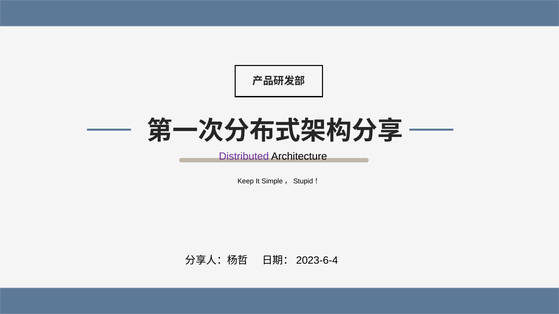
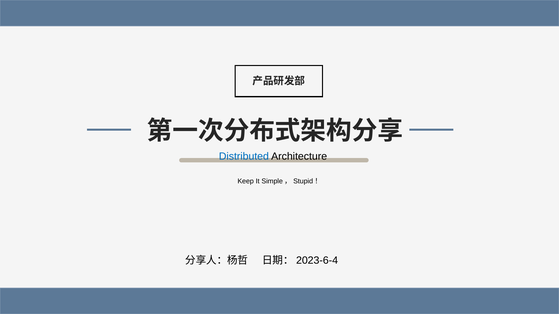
Distributed colour: purple -> blue (244, 156)
